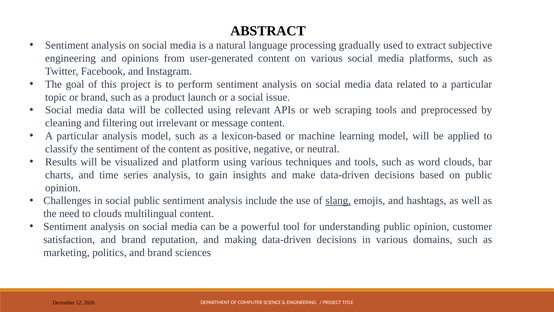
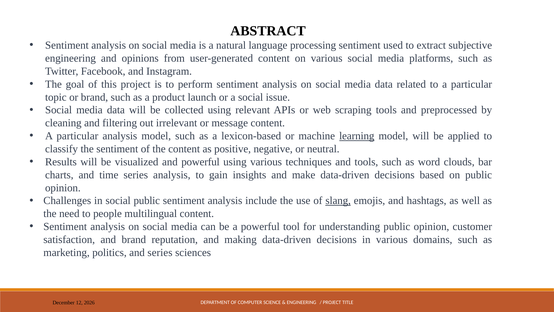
processing gradually: gradually -> sentiment (360, 45)
learning underline: none -> present (357, 136)
and platform: platform -> powerful (201, 162)
to clouds: clouds -> people (108, 213)
politics and brand: brand -> series (160, 252)
